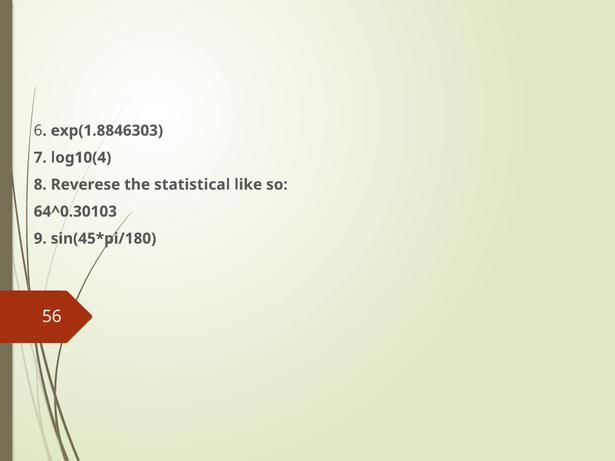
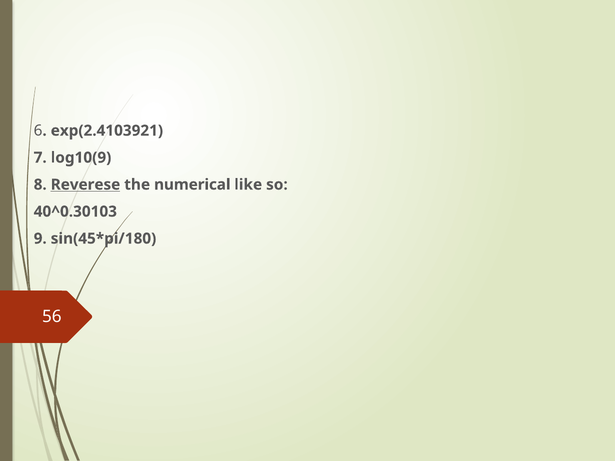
exp(1.8846303: exp(1.8846303 -> exp(2.4103921 (107, 131)
log10(4: log10(4 -> log10(9 (81, 158)
Reverese underline: none -> present (85, 185)
statistical: statistical -> numerical (192, 185)
64^0.30103: 64^0.30103 -> 40^0.30103 (75, 212)
